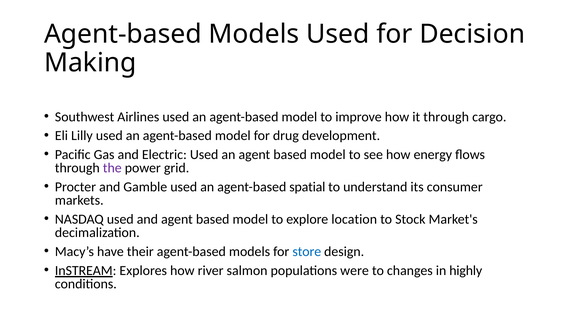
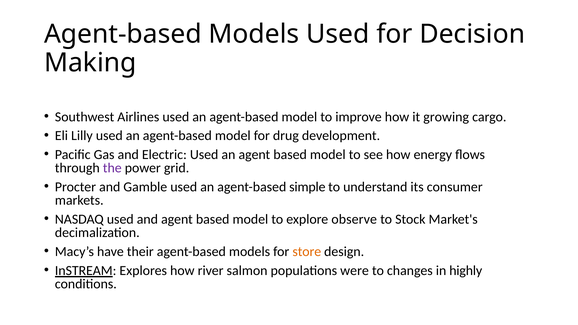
it through: through -> growing (446, 117)
spatial: spatial -> simple (307, 187)
location: location -> observe (354, 219)
store colour: blue -> orange (307, 252)
